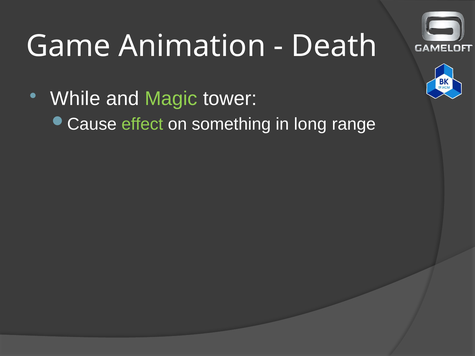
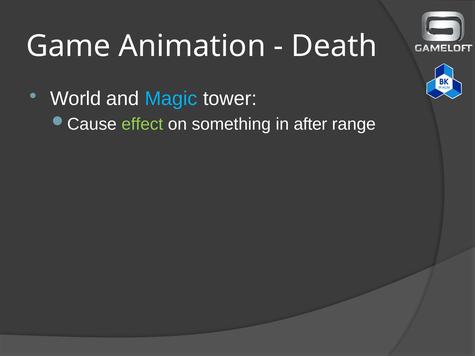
While: While -> World (76, 99)
Magic colour: light green -> light blue (171, 99)
long: long -> after (310, 124)
